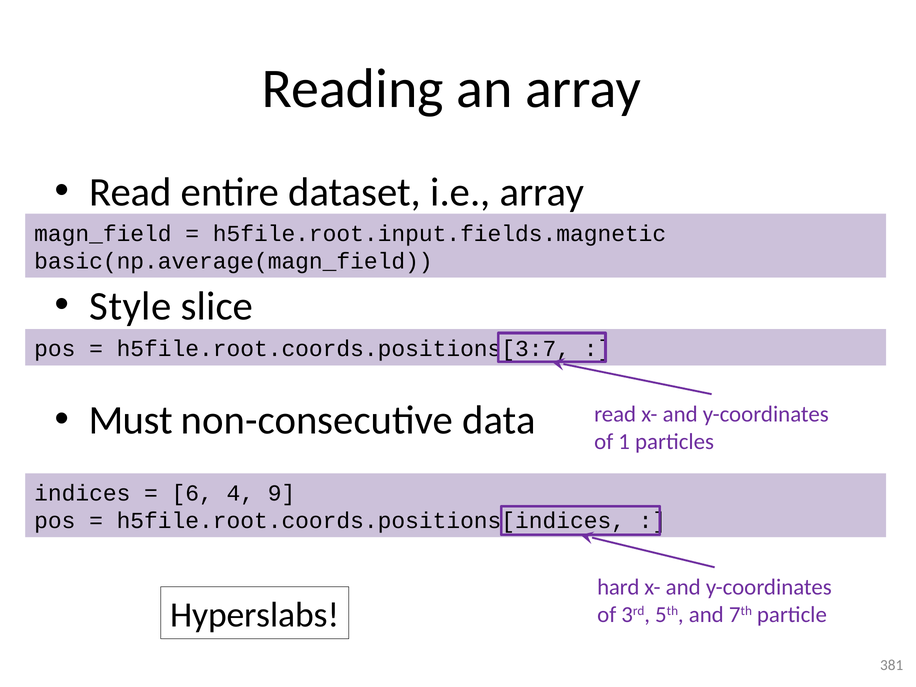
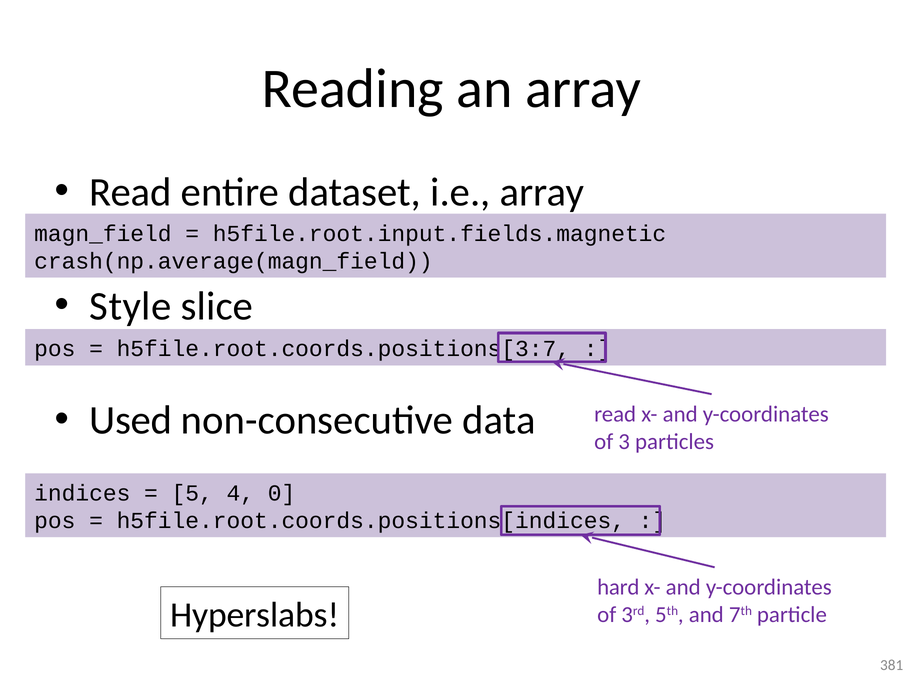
basic(np.average(magn_field: basic(np.average(magn_field -> crash(np.average(magn_field (233, 261)
Must: Must -> Used (131, 420)
1: 1 -> 3 (624, 441)
6: 6 -> 5 (192, 493)
9: 9 -> 0 (282, 493)
